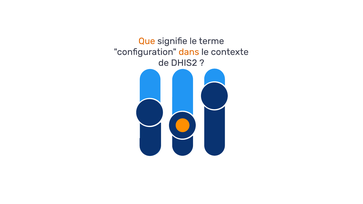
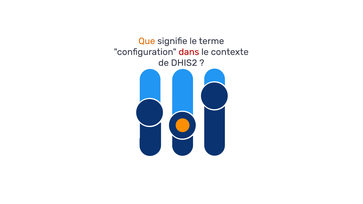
dans colour: orange -> red (189, 52)
